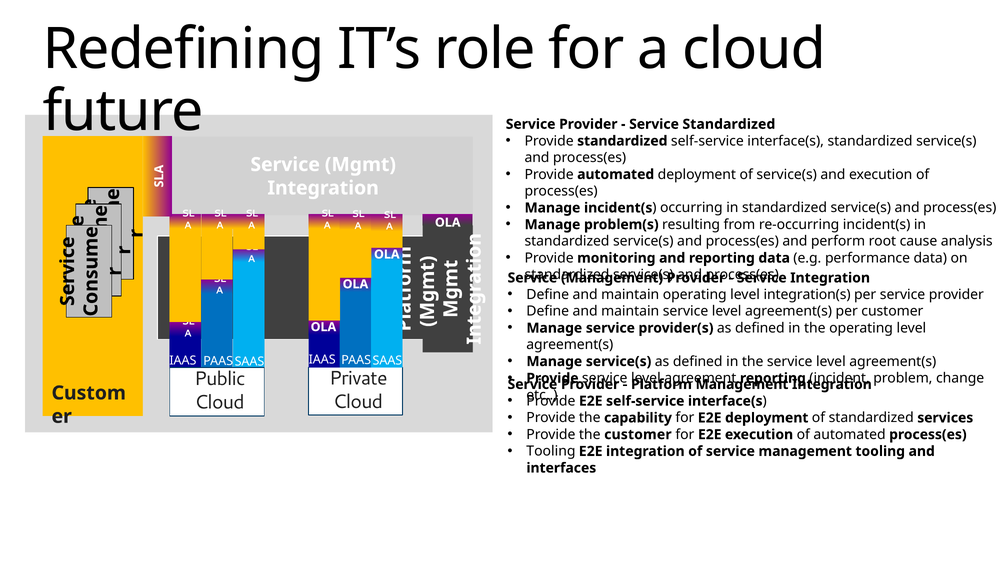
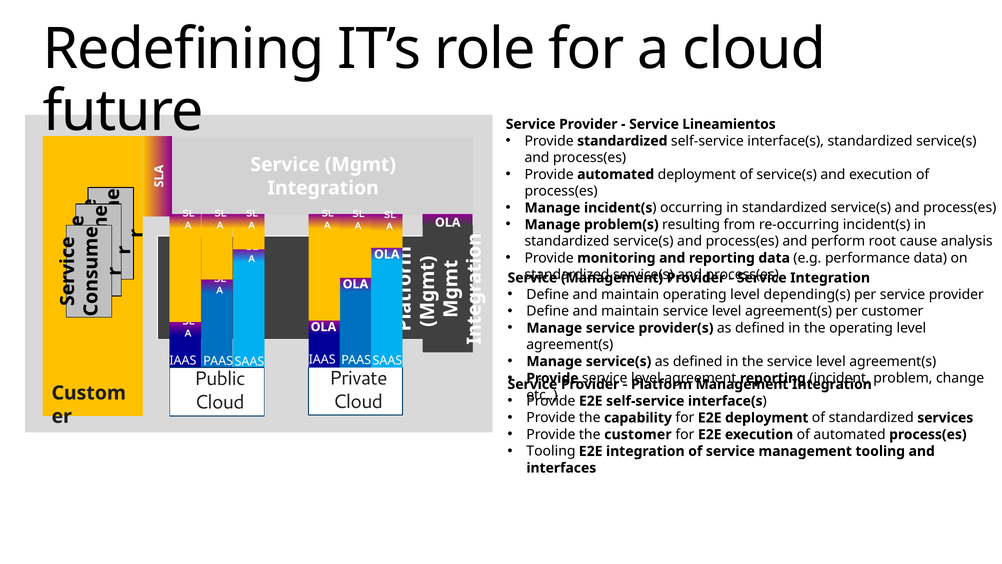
Service Standardized: Standardized -> Lineamientos (729, 124)
integration(s: integration(s -> depending(s (807, 294)
